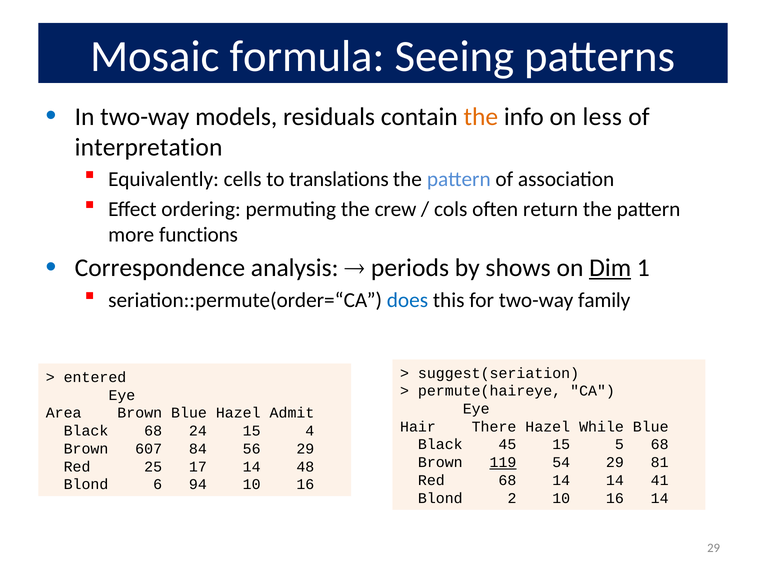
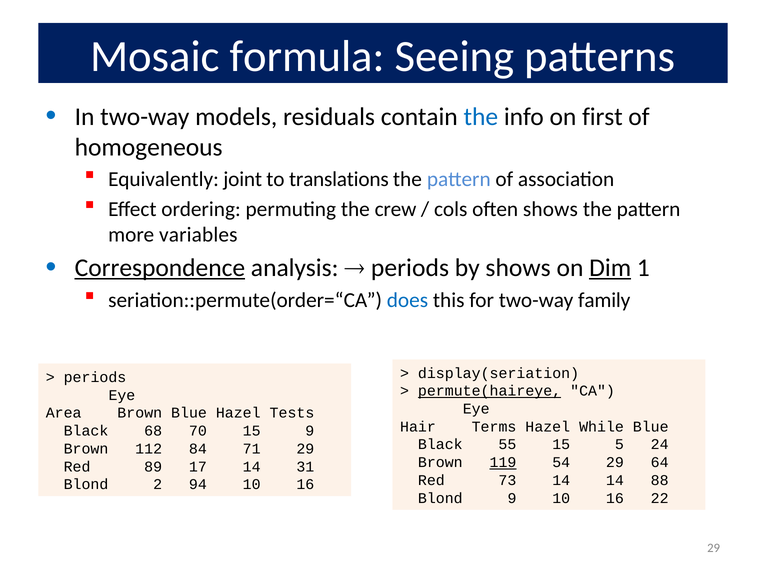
the colour: orange -> blue (481, 117)
less: less -> first (602, 117)
interpretation: interpretation -> homogeneous (149, 147)
cells: cells -> joint (243, 179)
often return: return -> shows (550, 209)
functions: functions -> variables (198, 235)
Correspondence underline: none -> present (160, 268)
suggest(seriation: suggest(seriation -> display(seriation (499, 373)
entered: entered -> periods (95, 378)
permute(haireye underline: none -> present (490, 391)
Admit: Admit -> Tests (292, 413)
There: There -> Terms (494, 427)
24: 24 -> 70 (198, 431)
15 4: 4 -> 9 (310, 431)
45: 45 -> 55 (507, 445)
5 68: 68 -> 24 (660, 445)
607: 607 -> 112 (149, 449)
56: 56 -> 71 (252, 449)
81: 81 -> 64 (660, 463)
25: 25 -> 89 (153, 467)
48: 48 -> 31 (305, 467)
Red 68: 68 -> 73 (507, 481)
41: 41 -> 88 (660, 481)
6: 6 -> 2 (158, 485)
Blond 2: 2 -> 9 (512, 499)
16 14: 14 -> 22 (660, 499)
